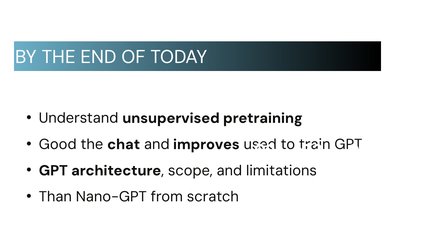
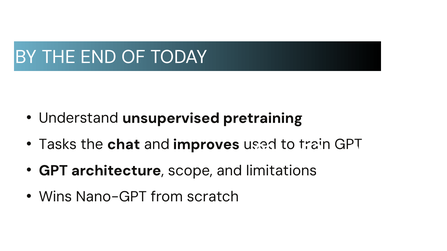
Good: Good -> Tasks (58, 145)
Than: Than -> Wins (55, 197)
